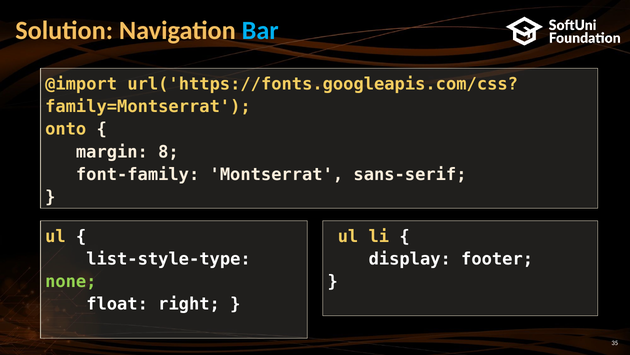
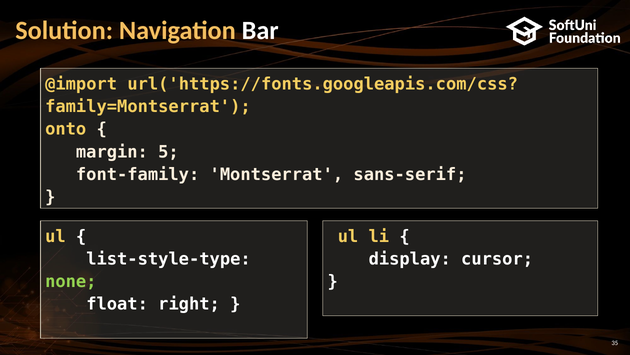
Bar colour: light blue -> white (260, 31)
8: 8 -> 5 (168, 152)
footer: footer -> cursor (497, 259)
